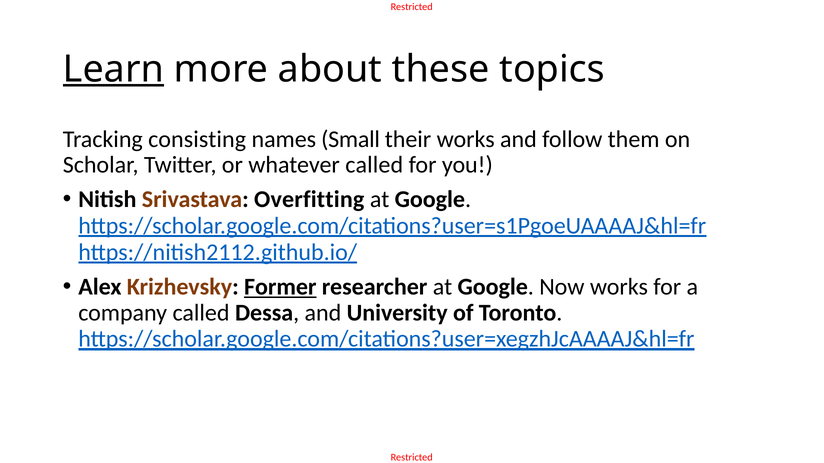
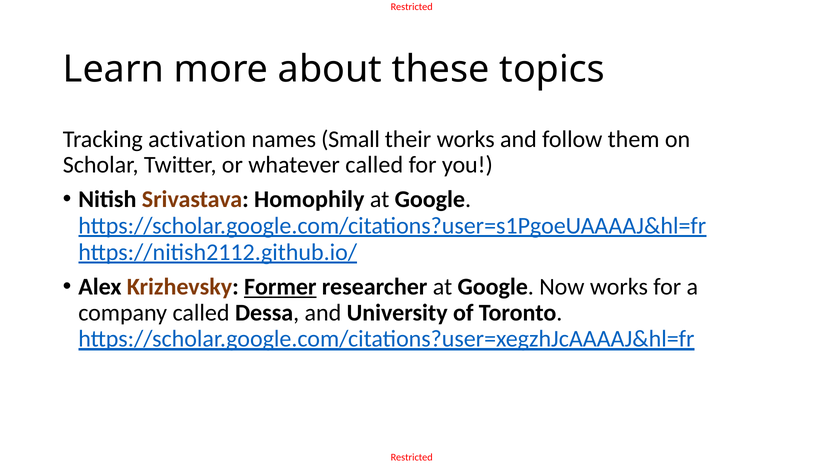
Learn underline: present -> none (113, 69)
consisting: consisting -> activation (197, 139)
Overfitting: Overfitting -> Homophily (309, 200)
